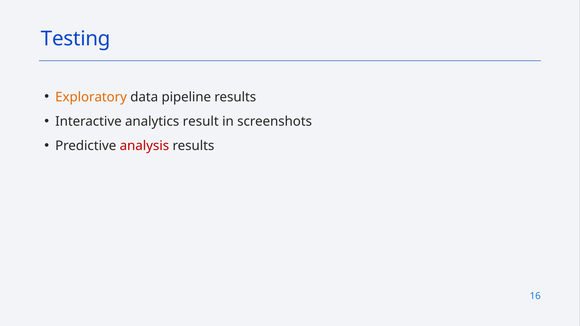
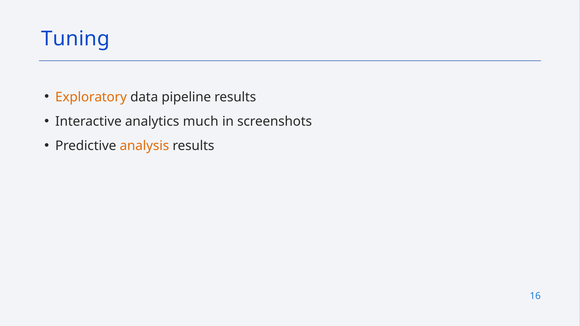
Testing: Testing -> Tuning (76, 39)
result: result -> much (201, 121)
analysis colour: red -> orange (144, 146)
